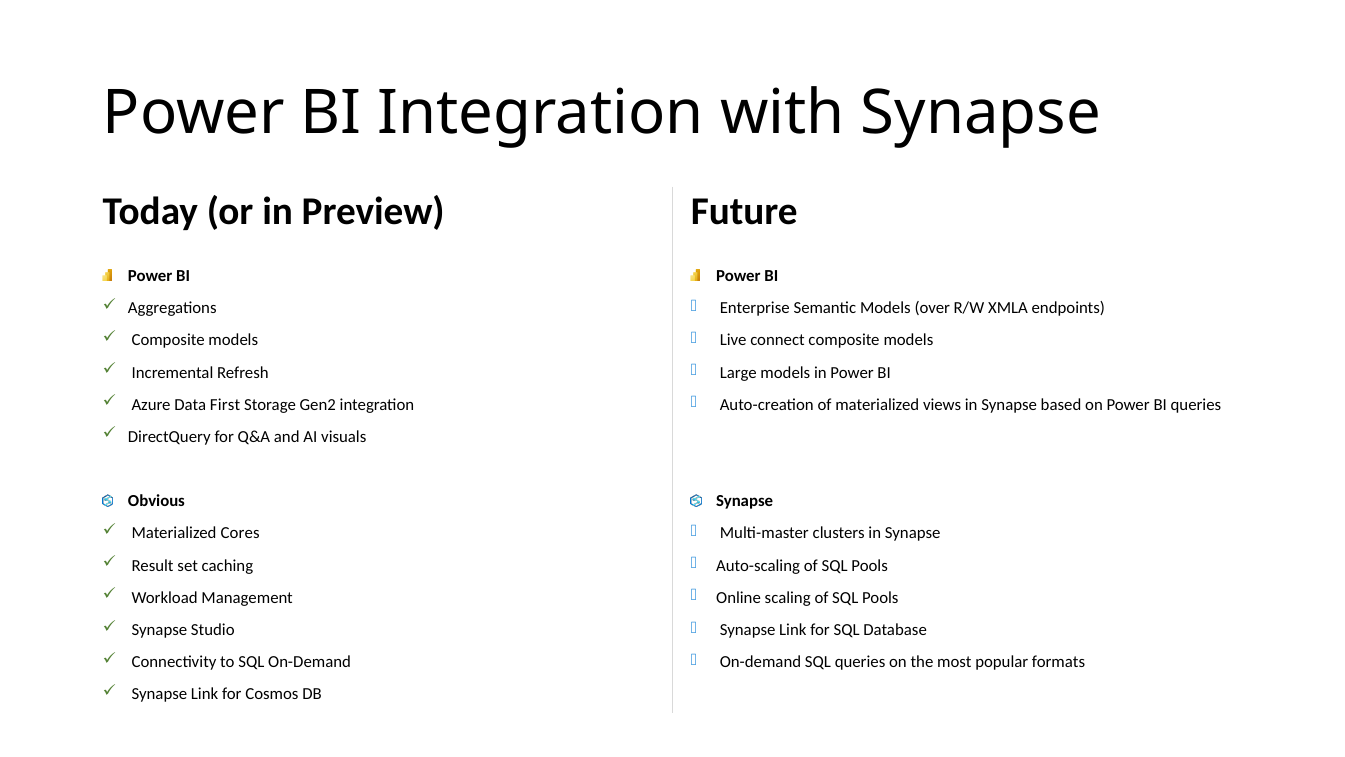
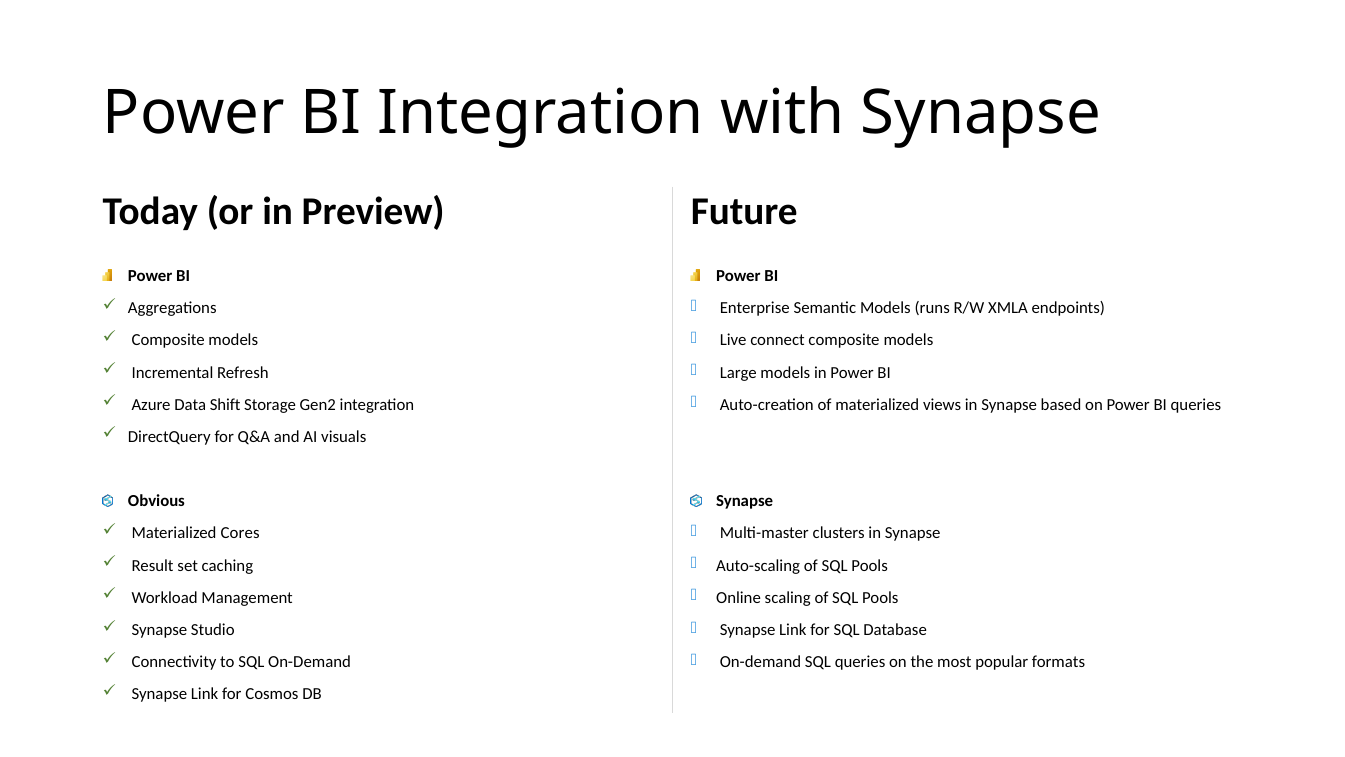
over: over -> runs (932, 308)
First: First -> Shift (225, 404)
